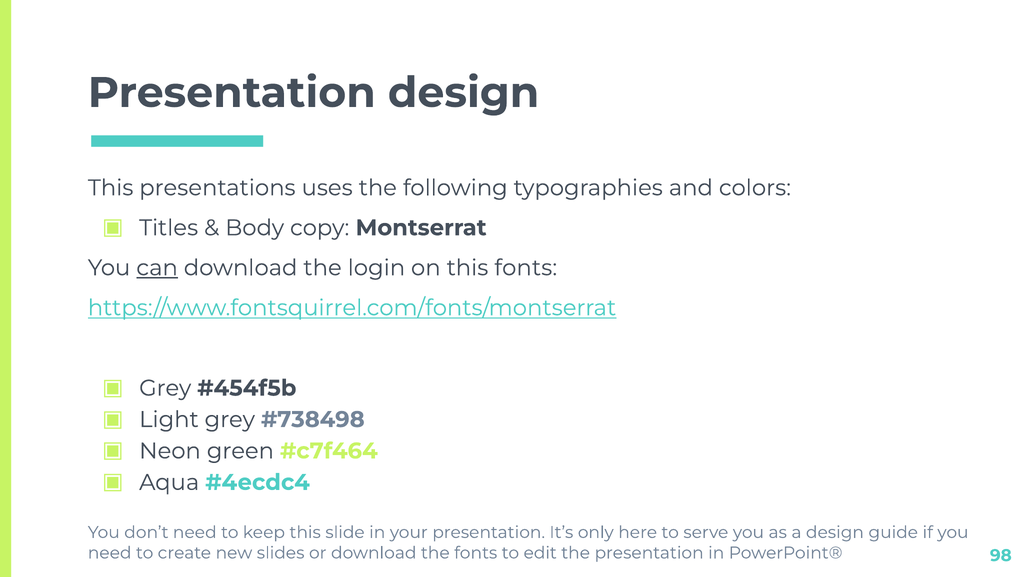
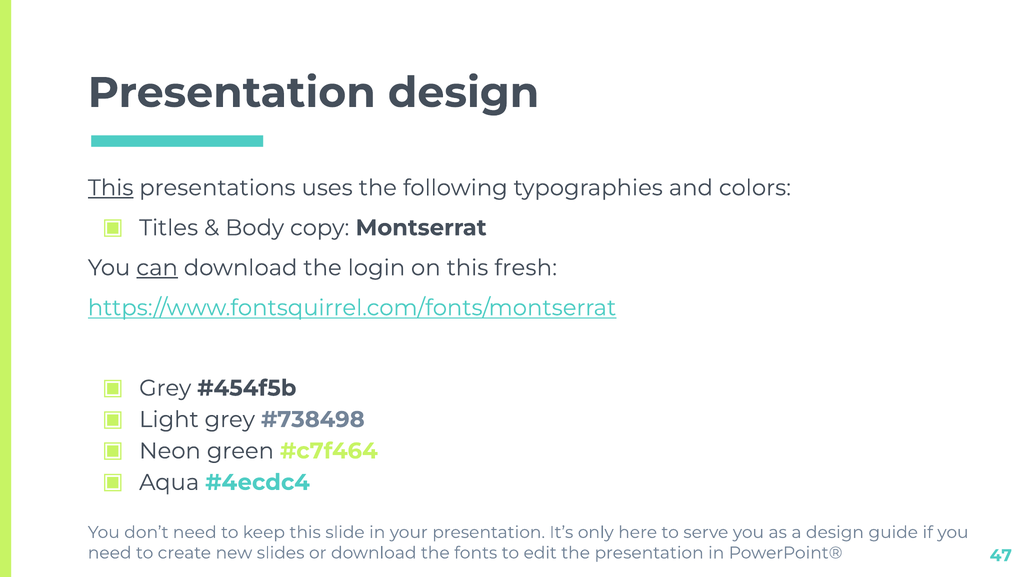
This underline: none -> present (111, 188)
this fonts: fonts -> fresh (526, 268)
98: 98 -> 47 (1001, 556)
